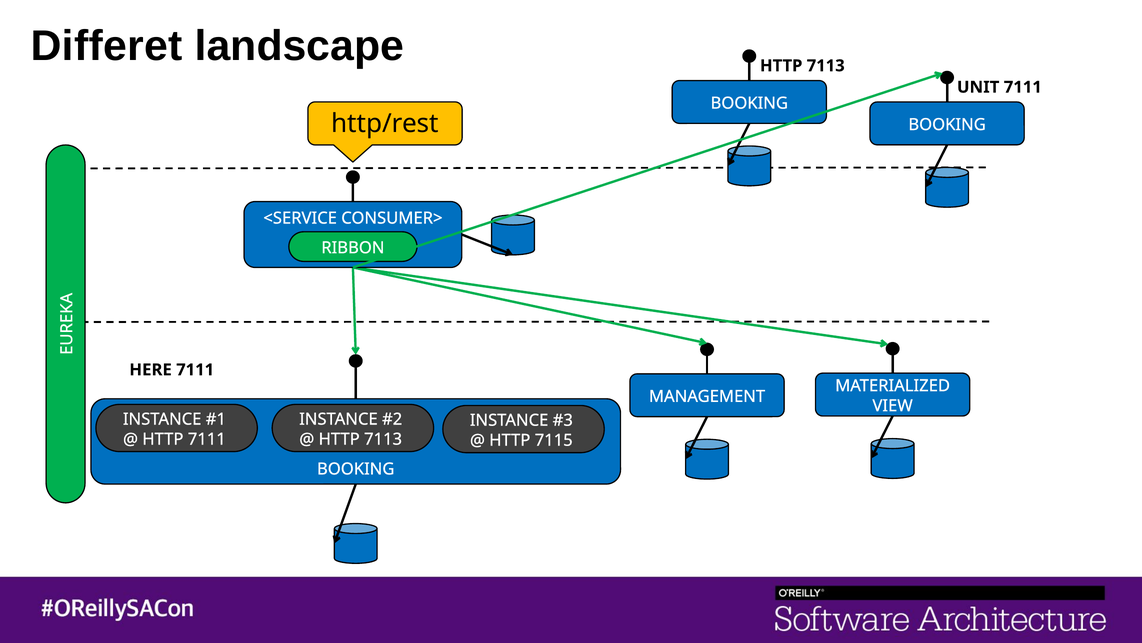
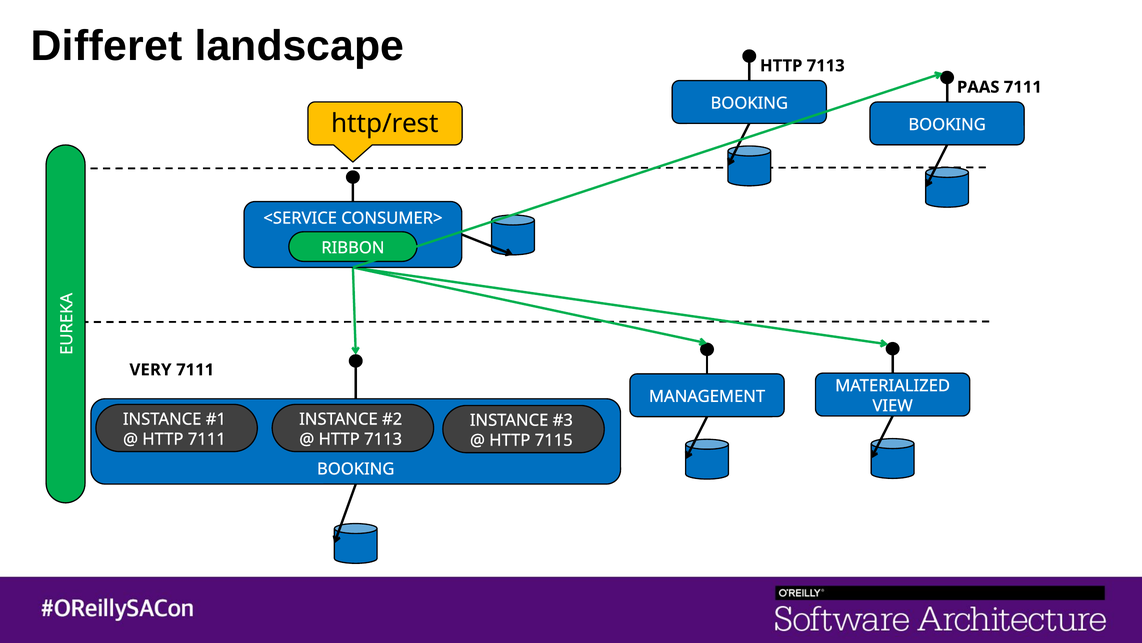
UNIT: UNIT -> PAAS (978, 87)
HERE: HERE -> VERY (151, 369)
